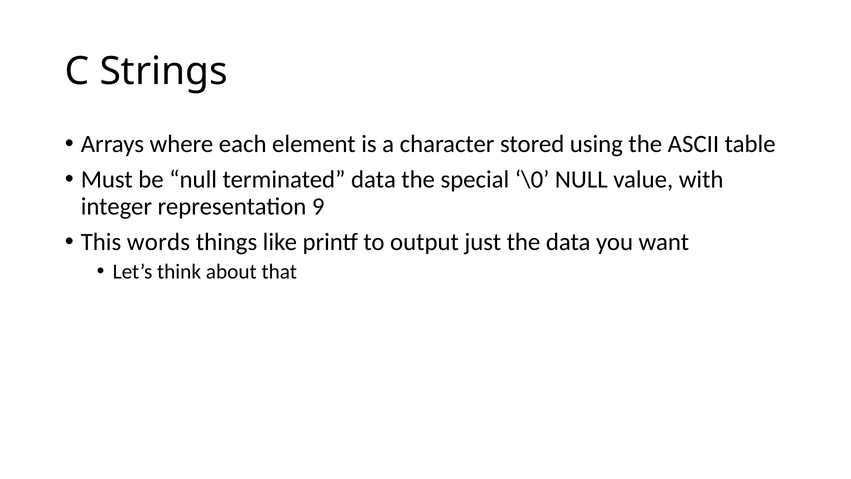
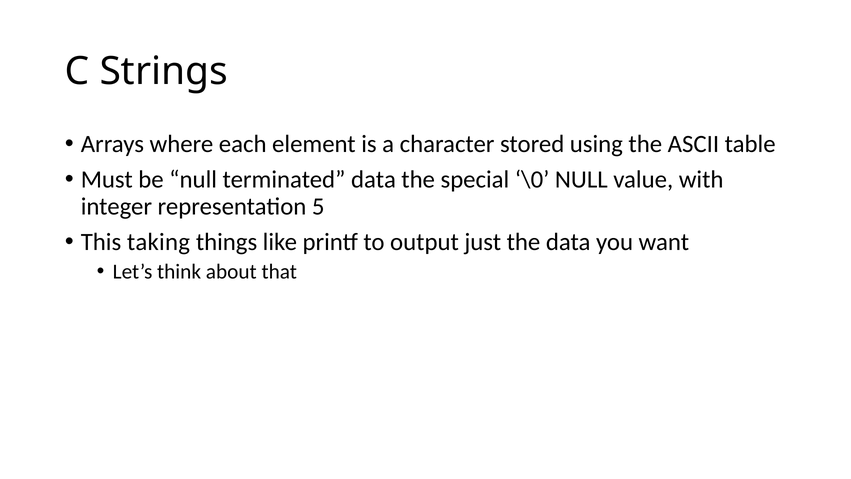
9: 9 -> 5 (318, 206)
words: words -> taking (158, 242)
